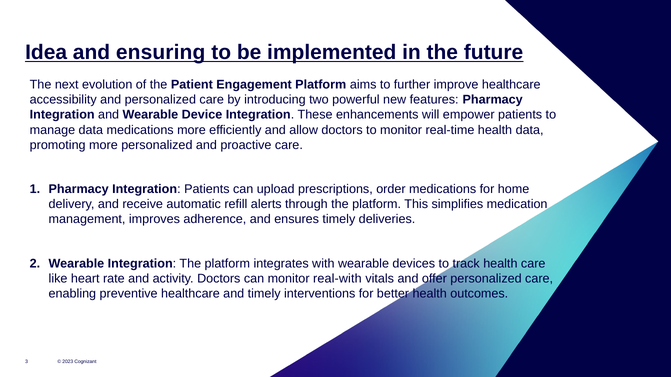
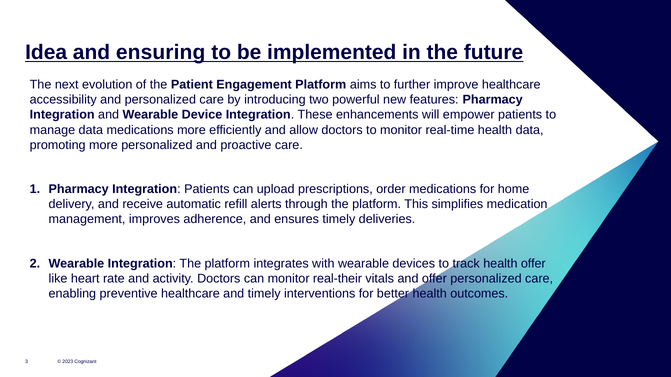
health care: care -> offer (533, 264)
real-with: real-with -> real-their (337, 279)
